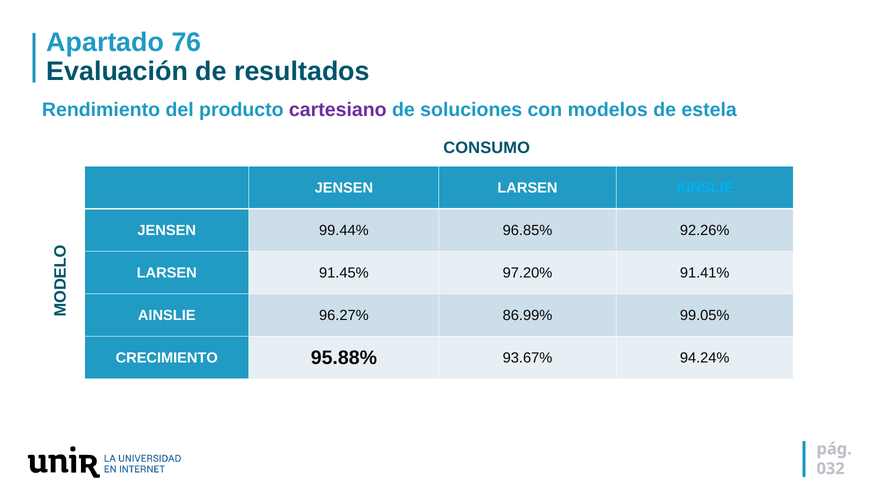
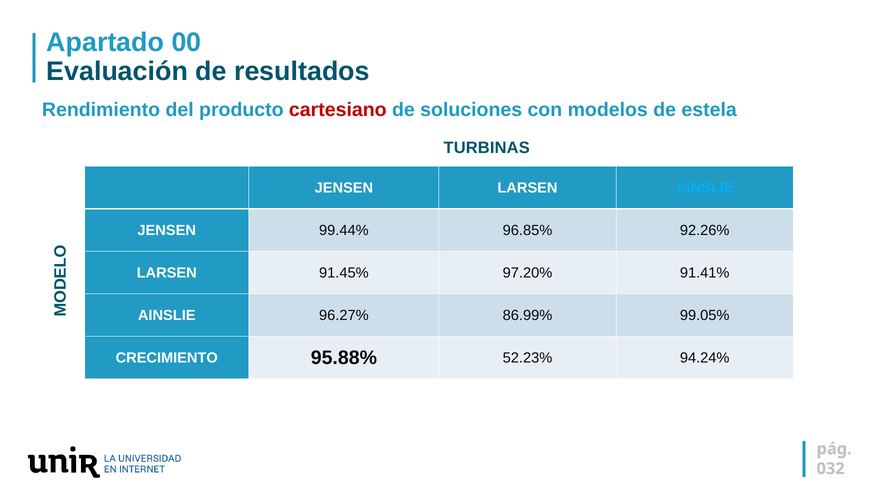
76: 76 -> 00 (186, 43)
cartesiano colour: purple -> red (338, 110)
CONSUMO: CONSUMO -> TURBINAS (487, 148)
93.67%: 93.67% -> 52.23% (528, 358)
